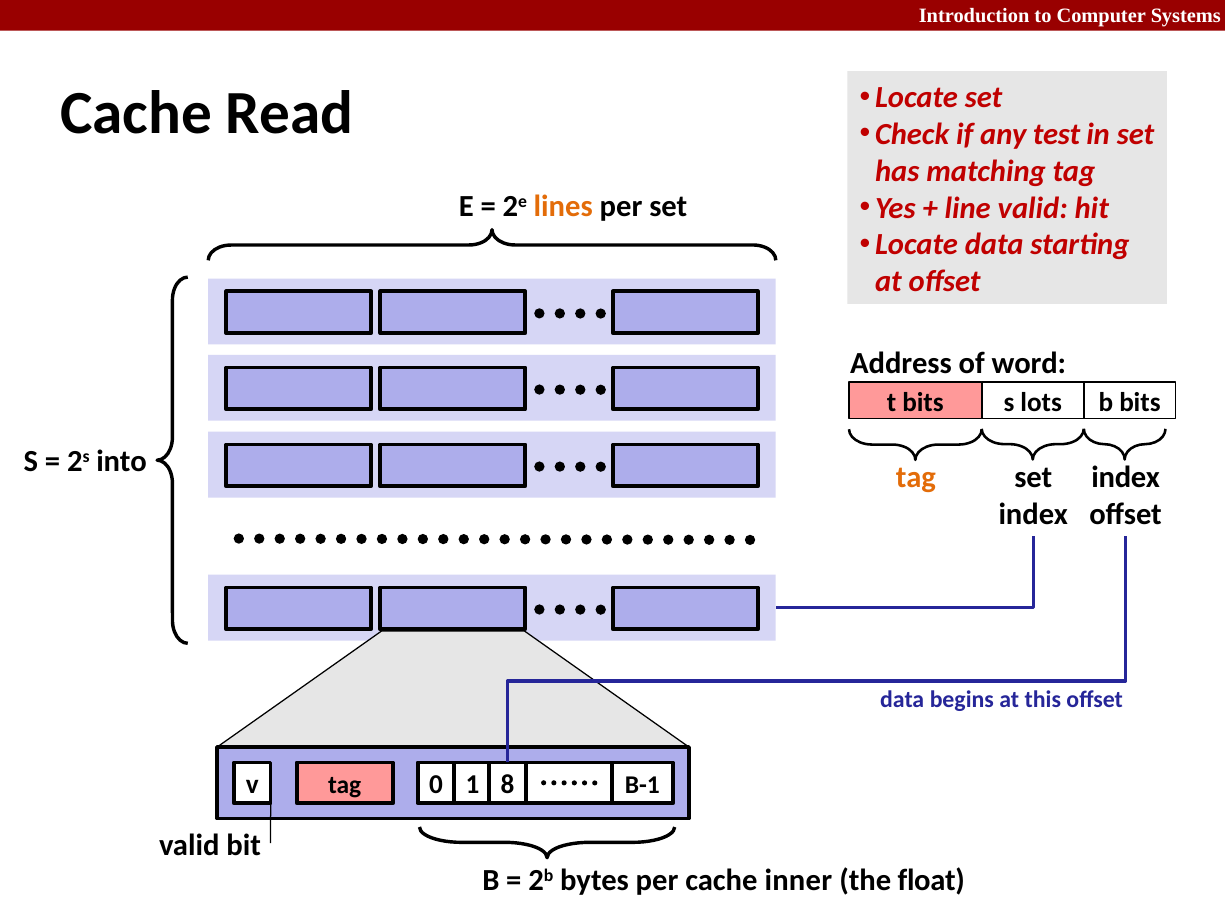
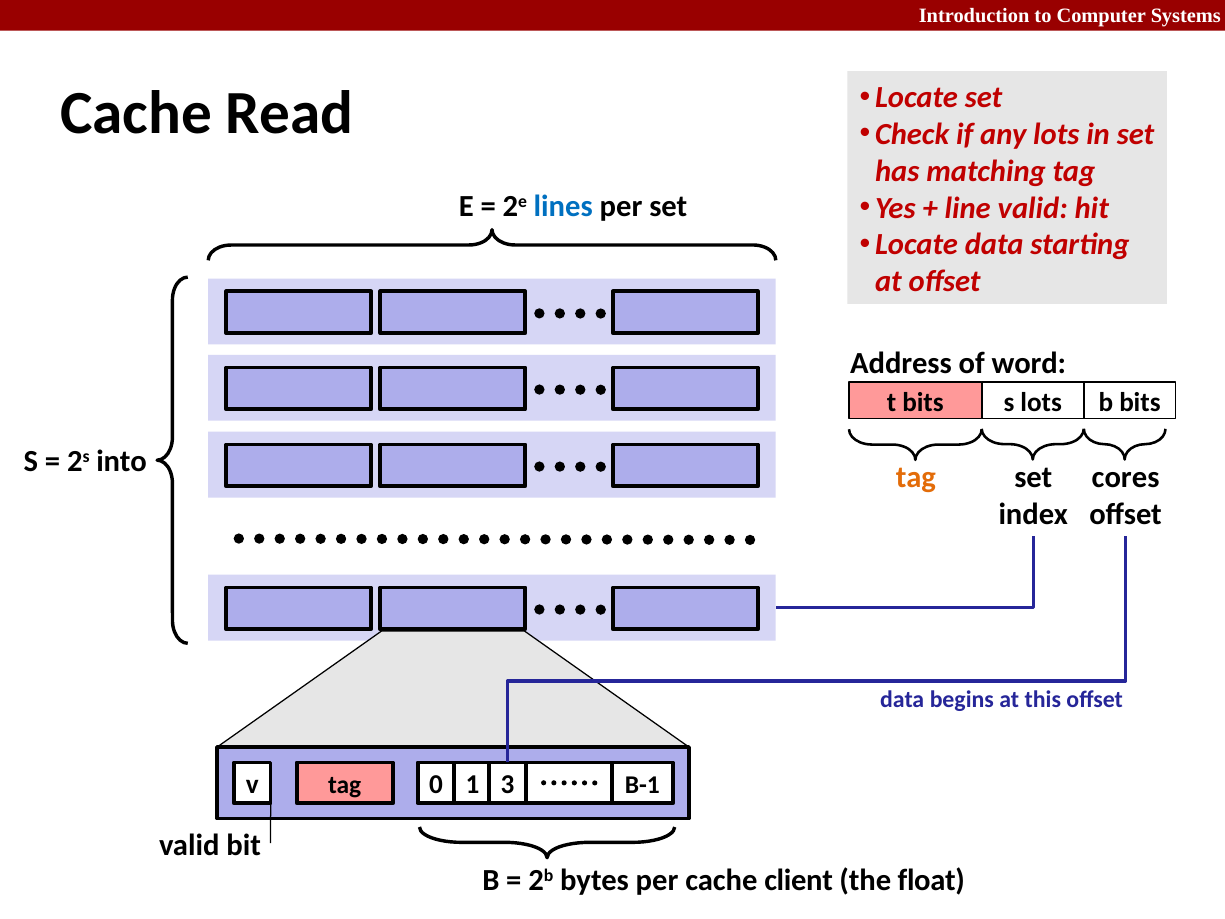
any test: test -> lots (1056, 134)
lines colour: orange -> blue (563, 207)
index: index -> cores (1126, 477)
8: 8 -> 3 (507, 785)
inner: inner -> client (799, 881)
